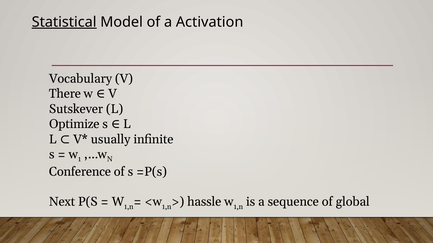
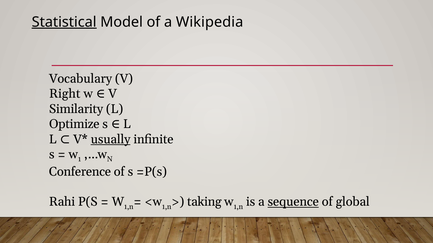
Activation: Activation -> Wikipedia (210, 22)
There: There -> Right (65, 94)
Sutskever: Sutskever -> Similarity (76, 109)
usually underline: none -> present (111, 140)
Next: Next -> Rahi (62, 202)
hassle: hassle -> taking (204, 202)
sequence underline: none -> present (293, 202)
